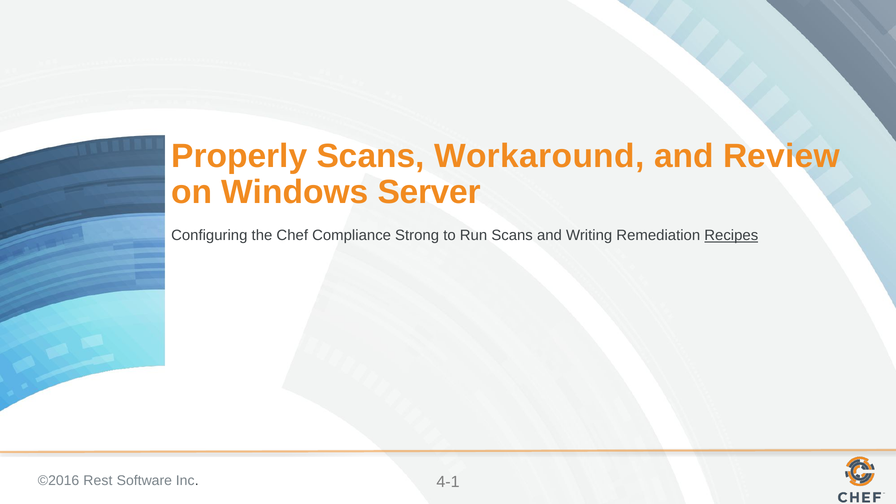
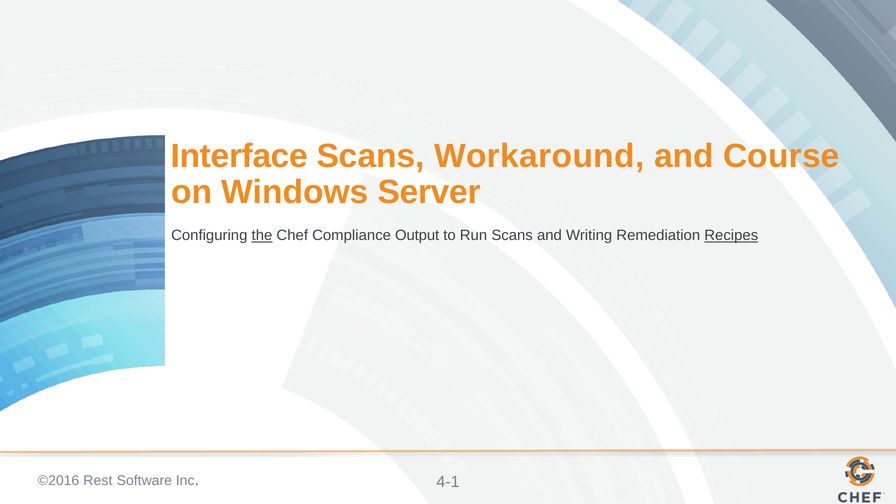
Properly: Properly -> Interface (239, 156)
Review: Review -> Course (781, 156)
the underline: none -> present (262, 236)
Strong: Strong -> Output (417, 236)
